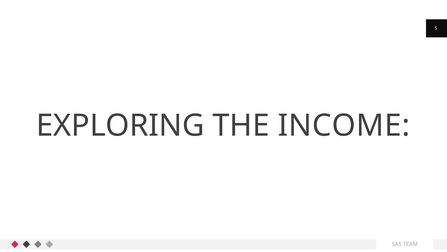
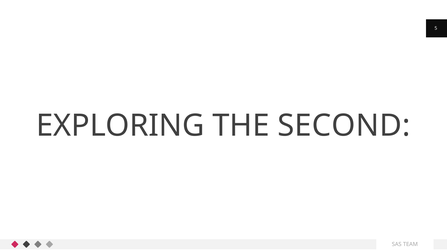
INCOME: INCOME -> SECOND (344, 125)
